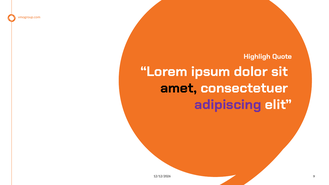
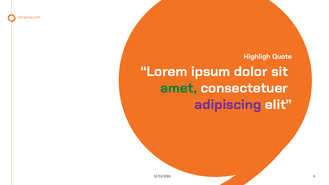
amet colour: black -> green (179, 88)
